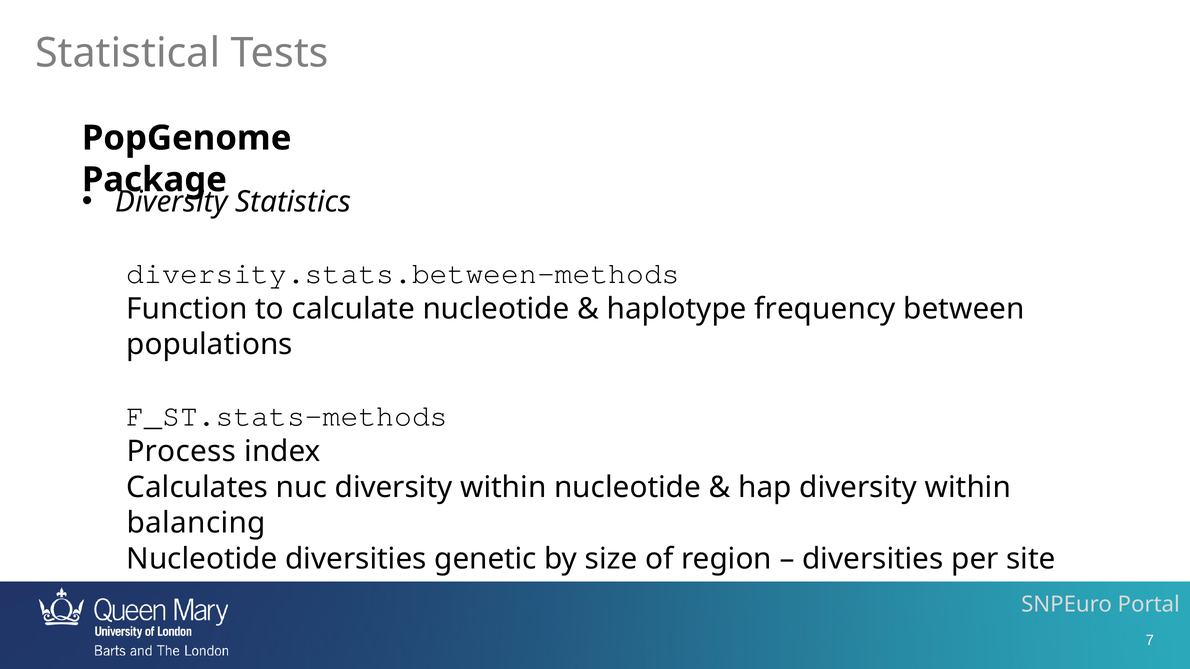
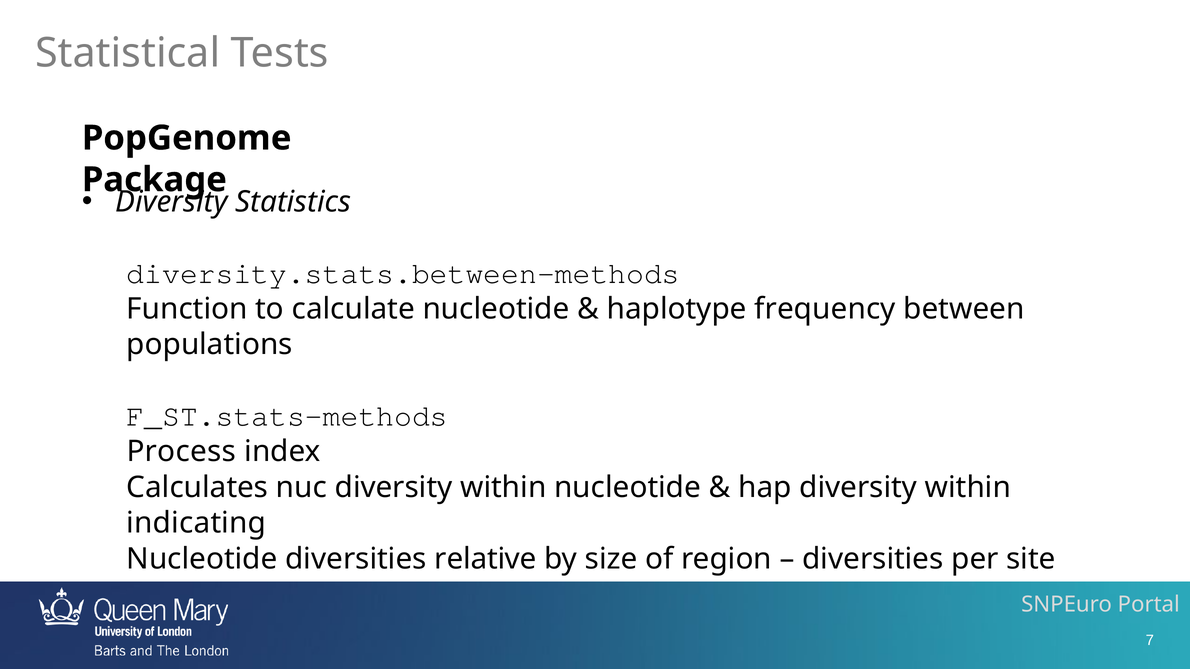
balancing: balancing -> indicating (196, 523)
genetic: genetic -> relative (486, 559)
